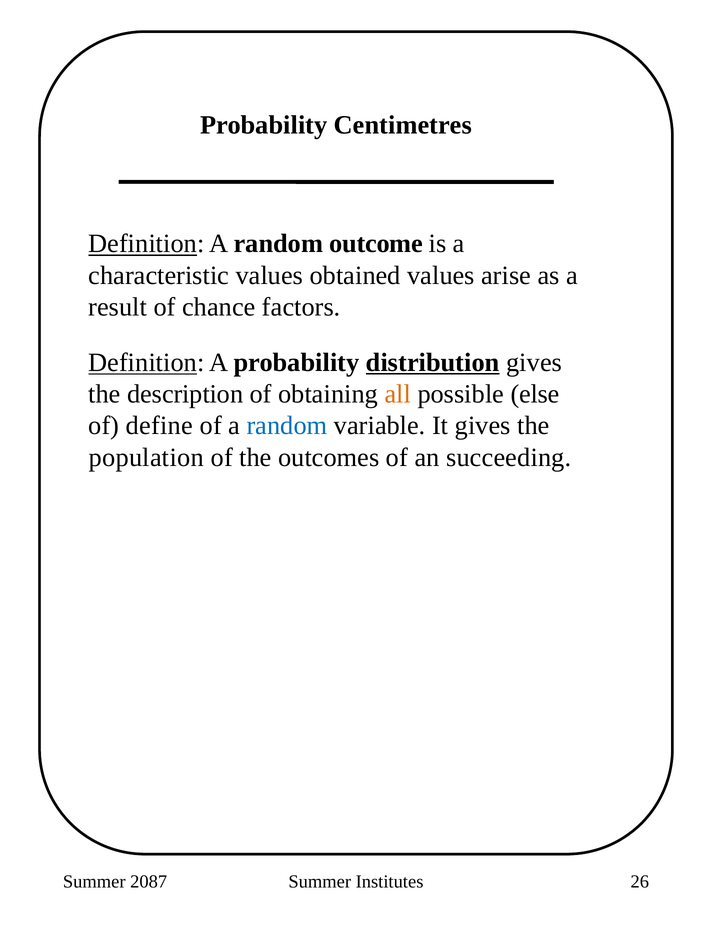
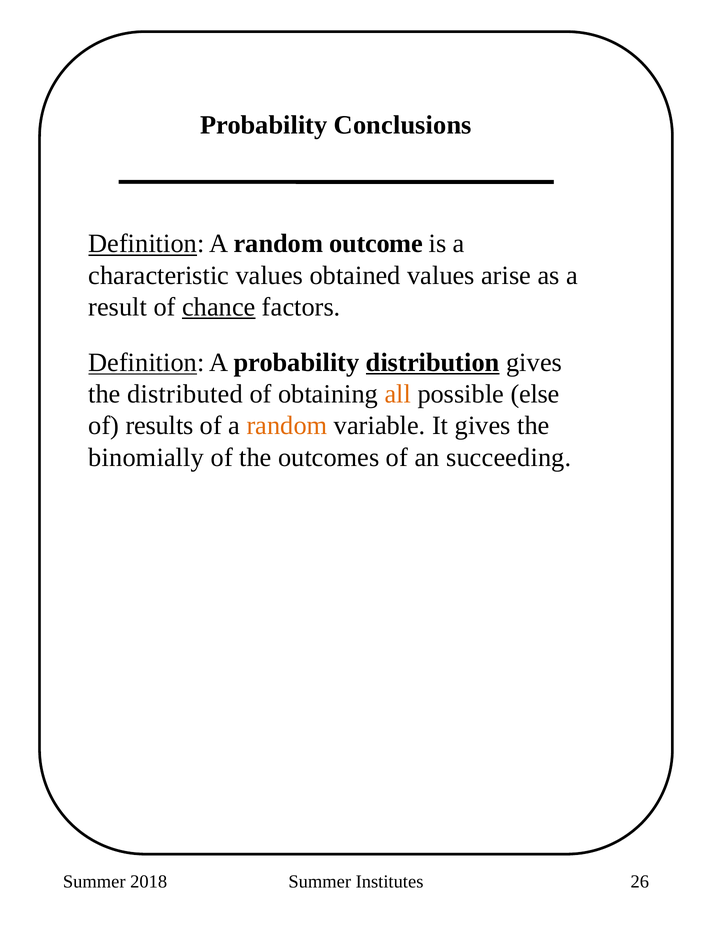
Centimetres: Centimetres -> Conclusions (403, 125)
chance underline: none -> present (219, 307)
description: description -> distributed (185, 394)
define: define -> results (160, 426)
random colour: blue -> orange (287, 426)
population: population -> binomially (146, 457)
2087: 2087 -> 2018 (149, 882)
